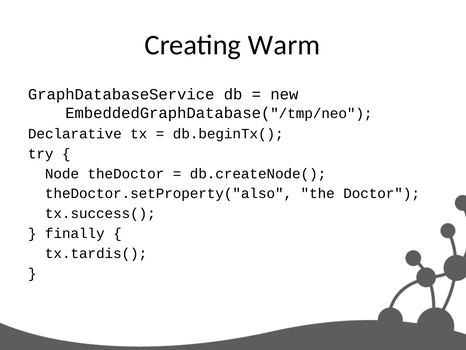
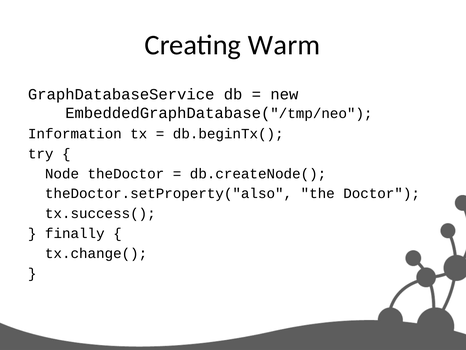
Declarative: Declarative -> Information (75, 134)
tx.tardis(: tx.tardis( -> tx.change( (96, 253)
